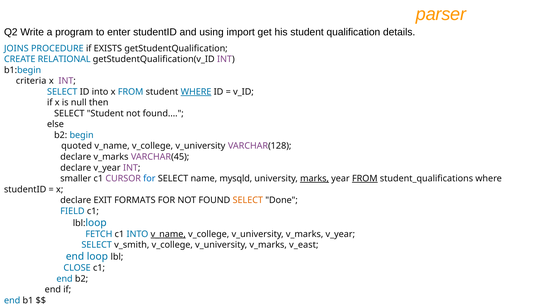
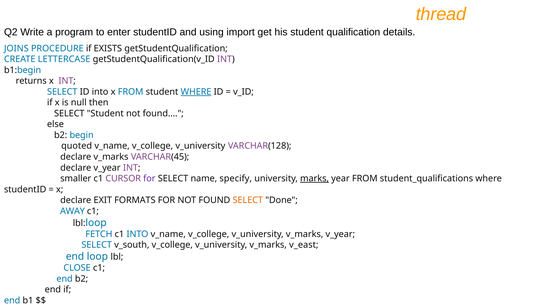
parser: parser -> thread (441, 14)
RELATIONAL: RELATIONAL -> LETTERCASE (64, 59)
criteria: criteria -> returns (31, 81)
for colour: blue -> purple (149, 179)
mysqld: mysqld -> specify (236, 179)
FROM underline: present -> none (365, 179)
FIELD: FIELD -> AWAY (73, 211)
v_name underline: present -> none (168, 234)
v_smith: v_smith -> v_south (132, 245)
